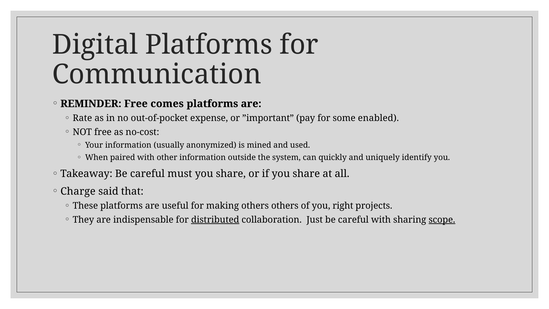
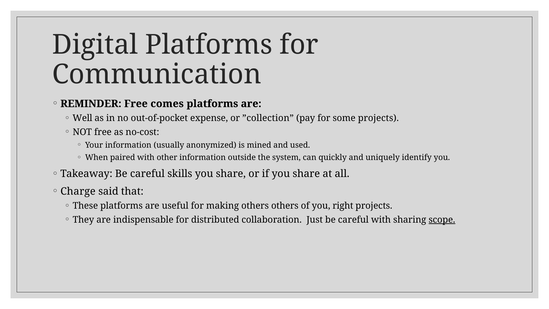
Rate: Rate -> Well (82, 118)
”important: ”important -> ”collection (268, 118)
some enabled: enabled -> projects (378, 118)
must: must -> skills (180, 174)
distributed underline: present -> none (215, 220)
